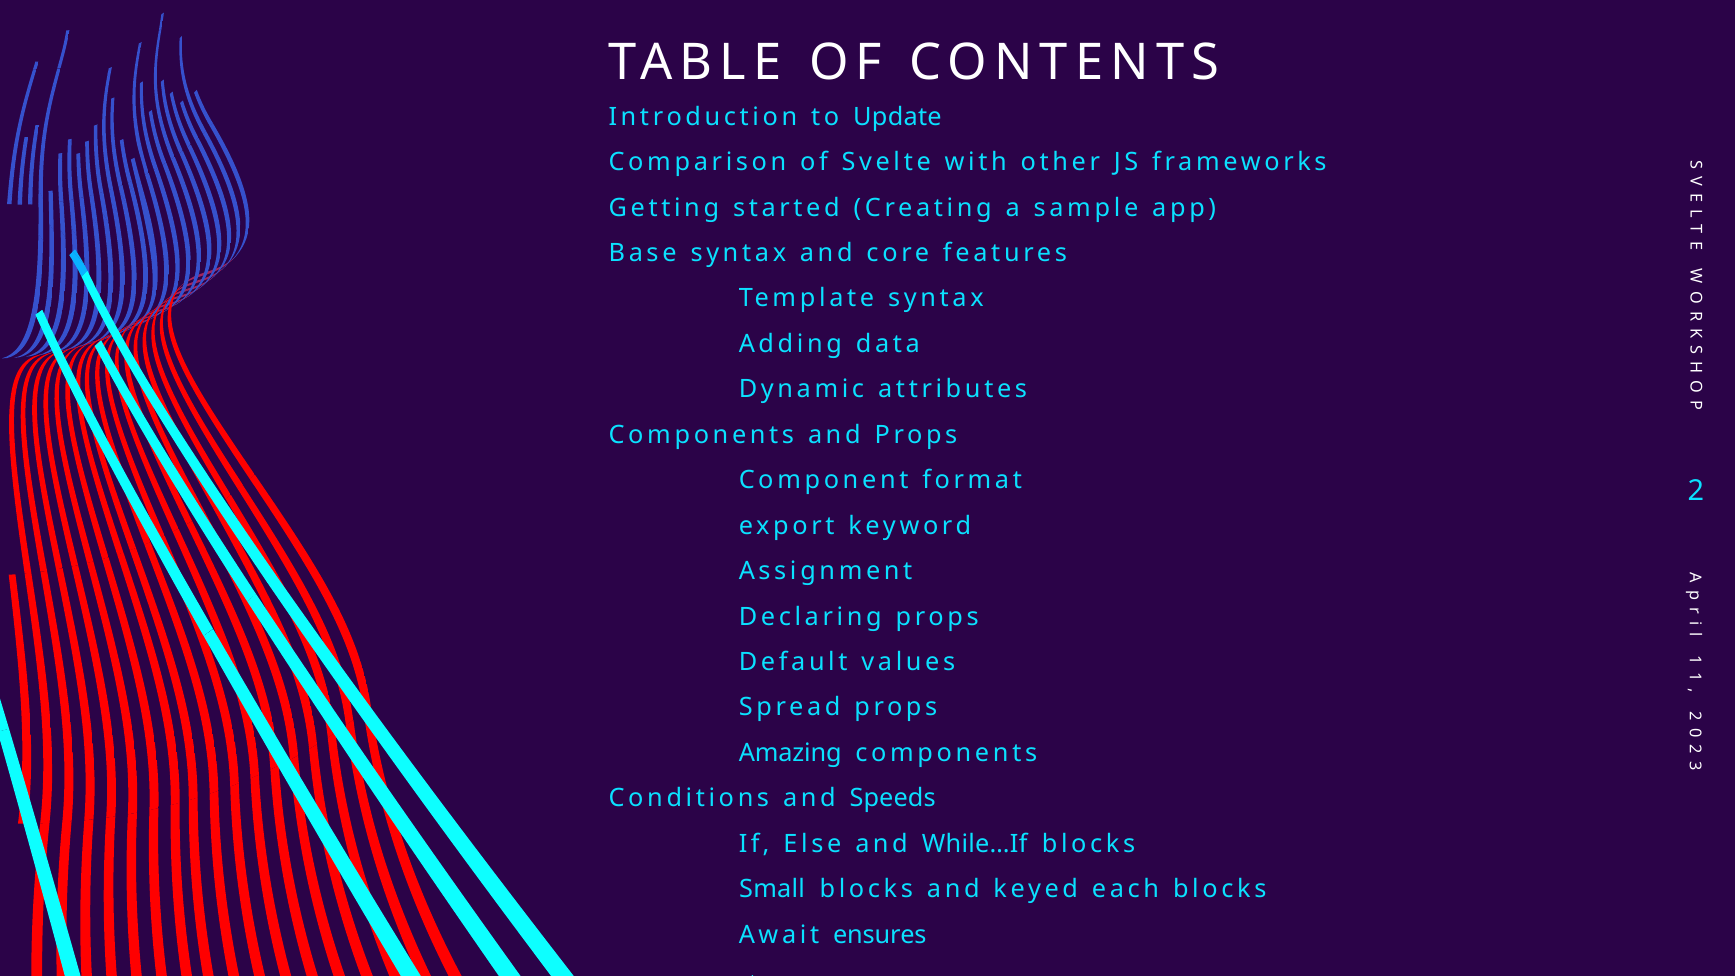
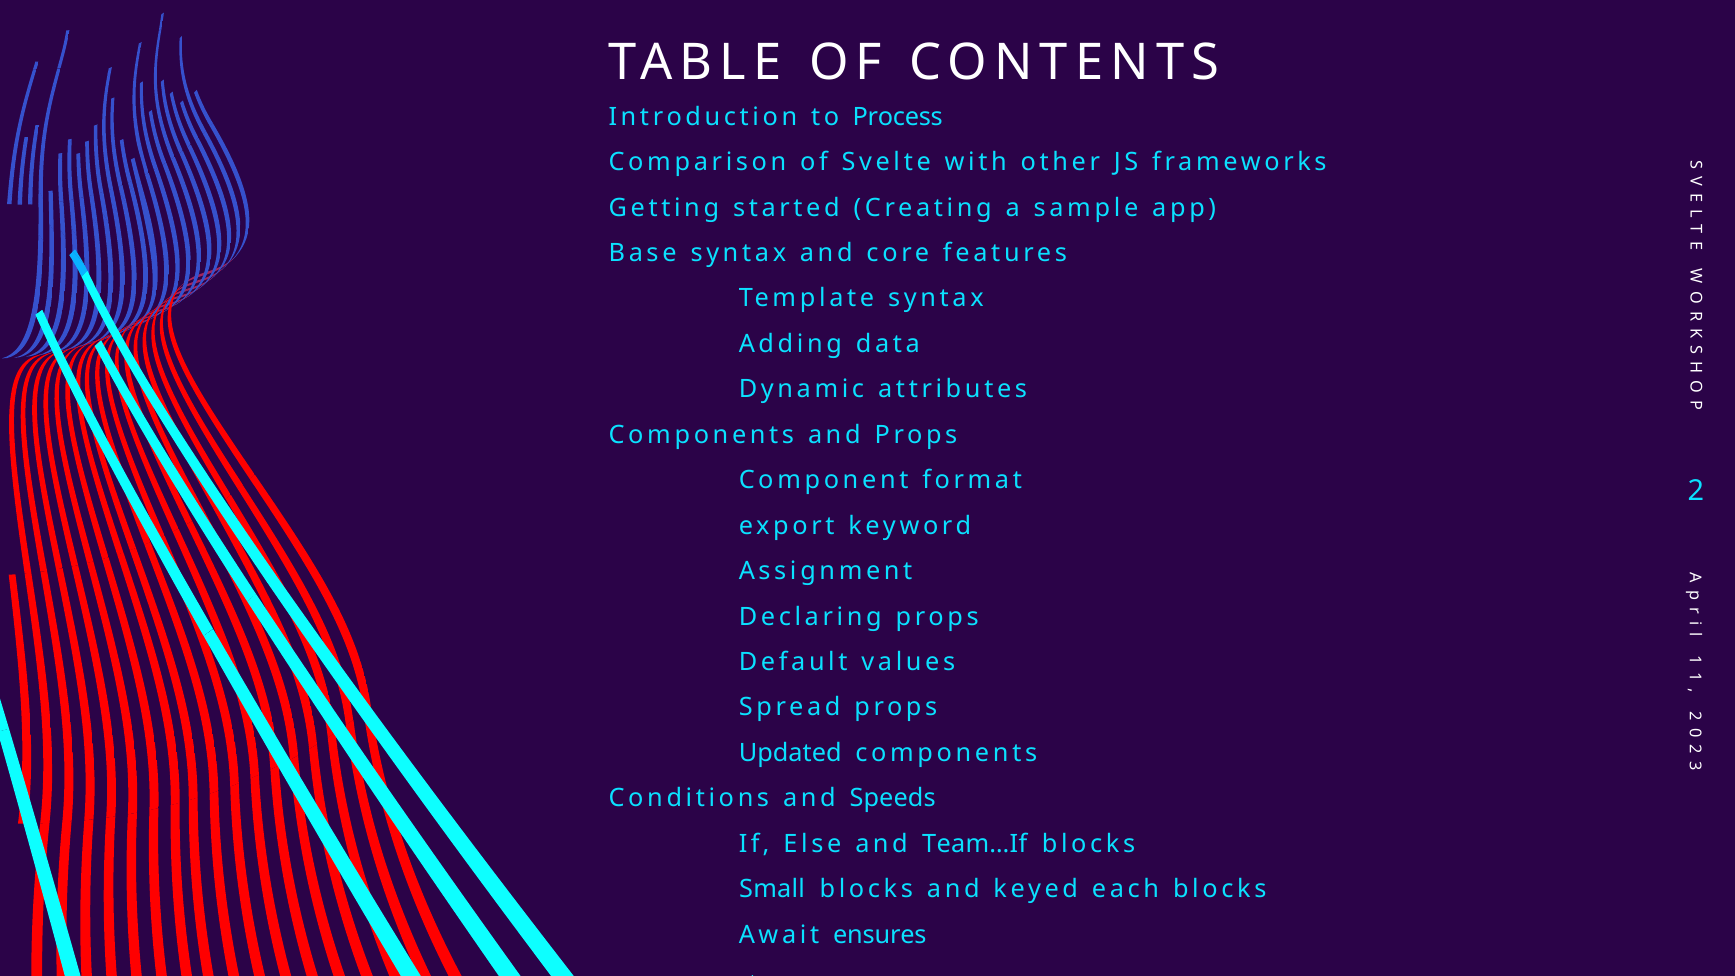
Update: Update -> Process (898, 117)
Amazing: Amazing -> Updated (790, 753)
While…If: While…If -> Team…If (975, 844)
